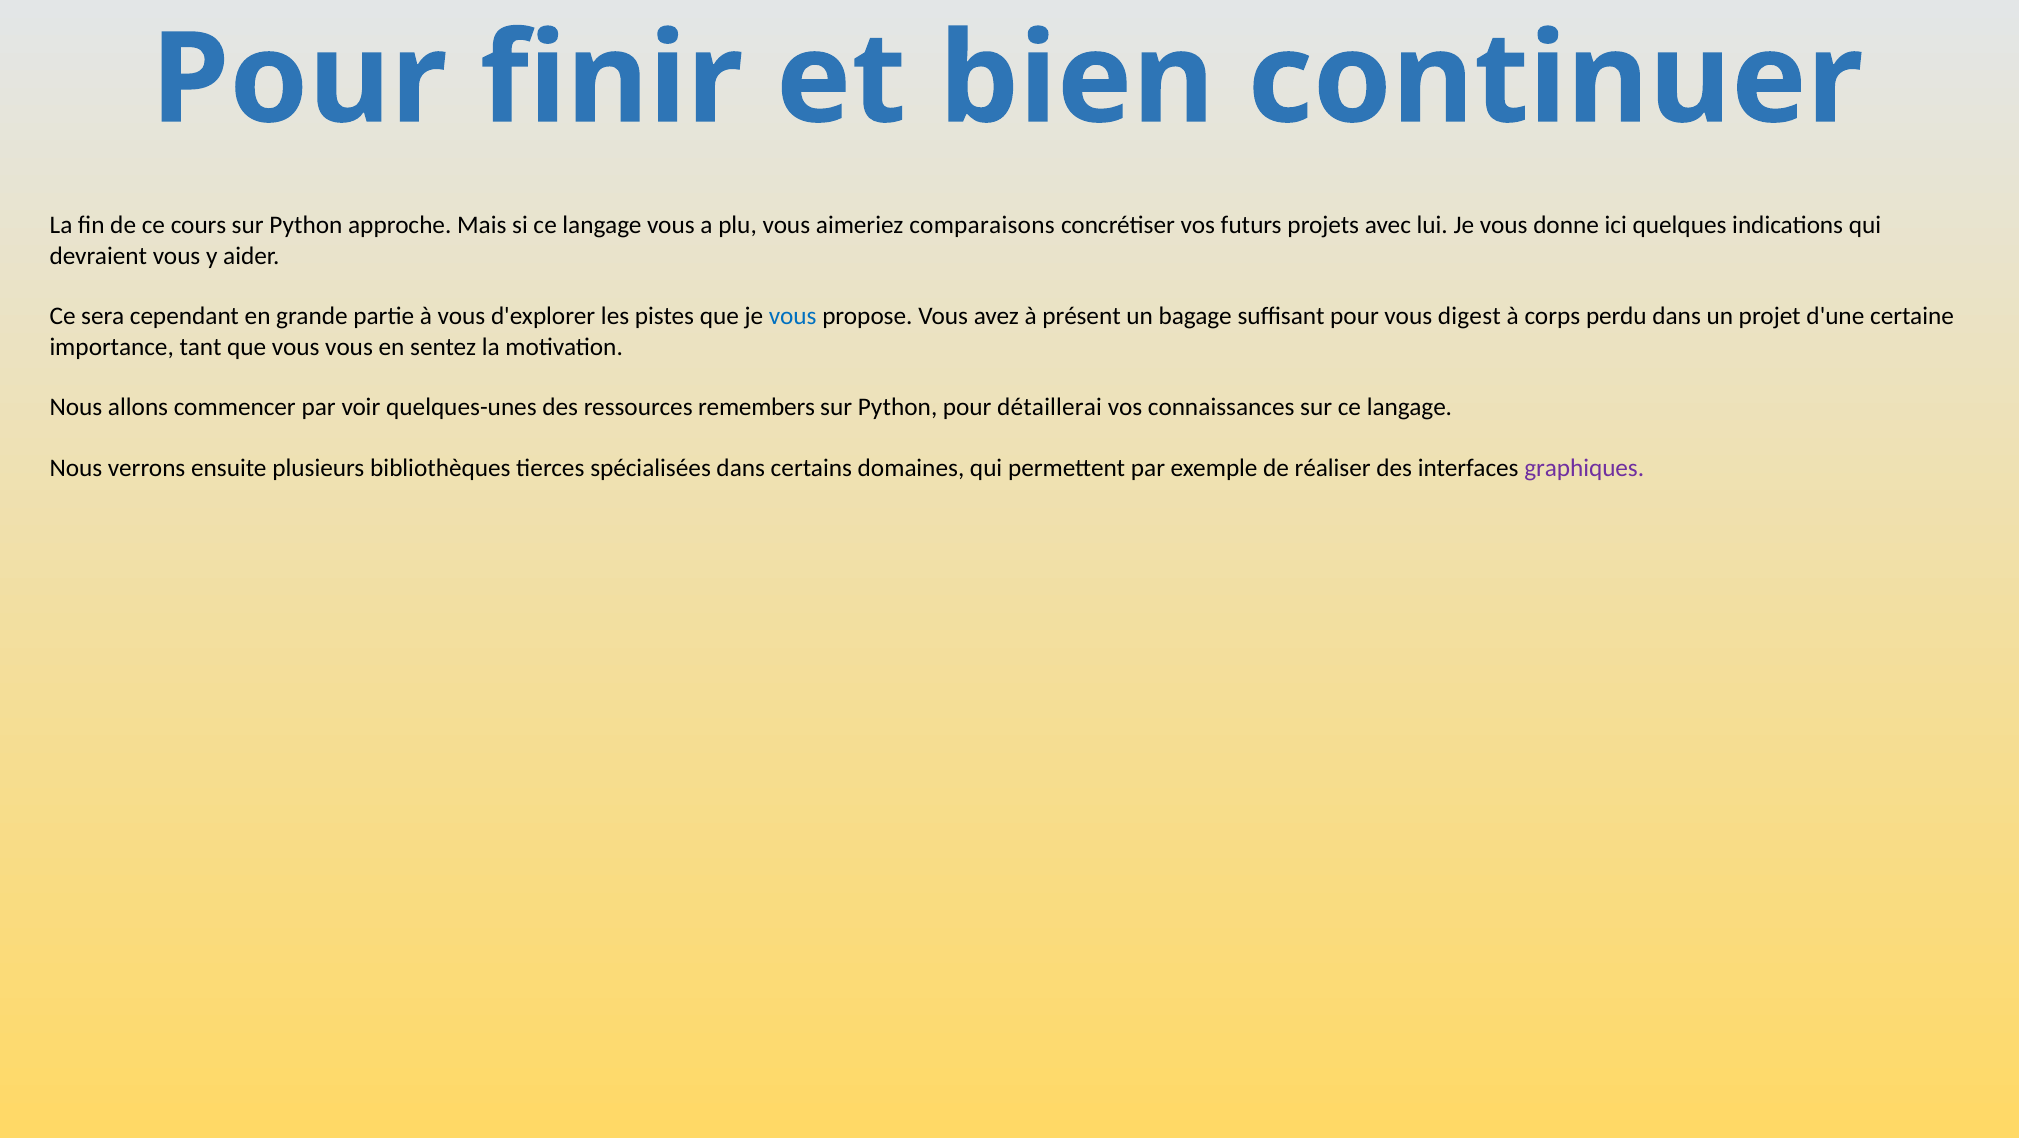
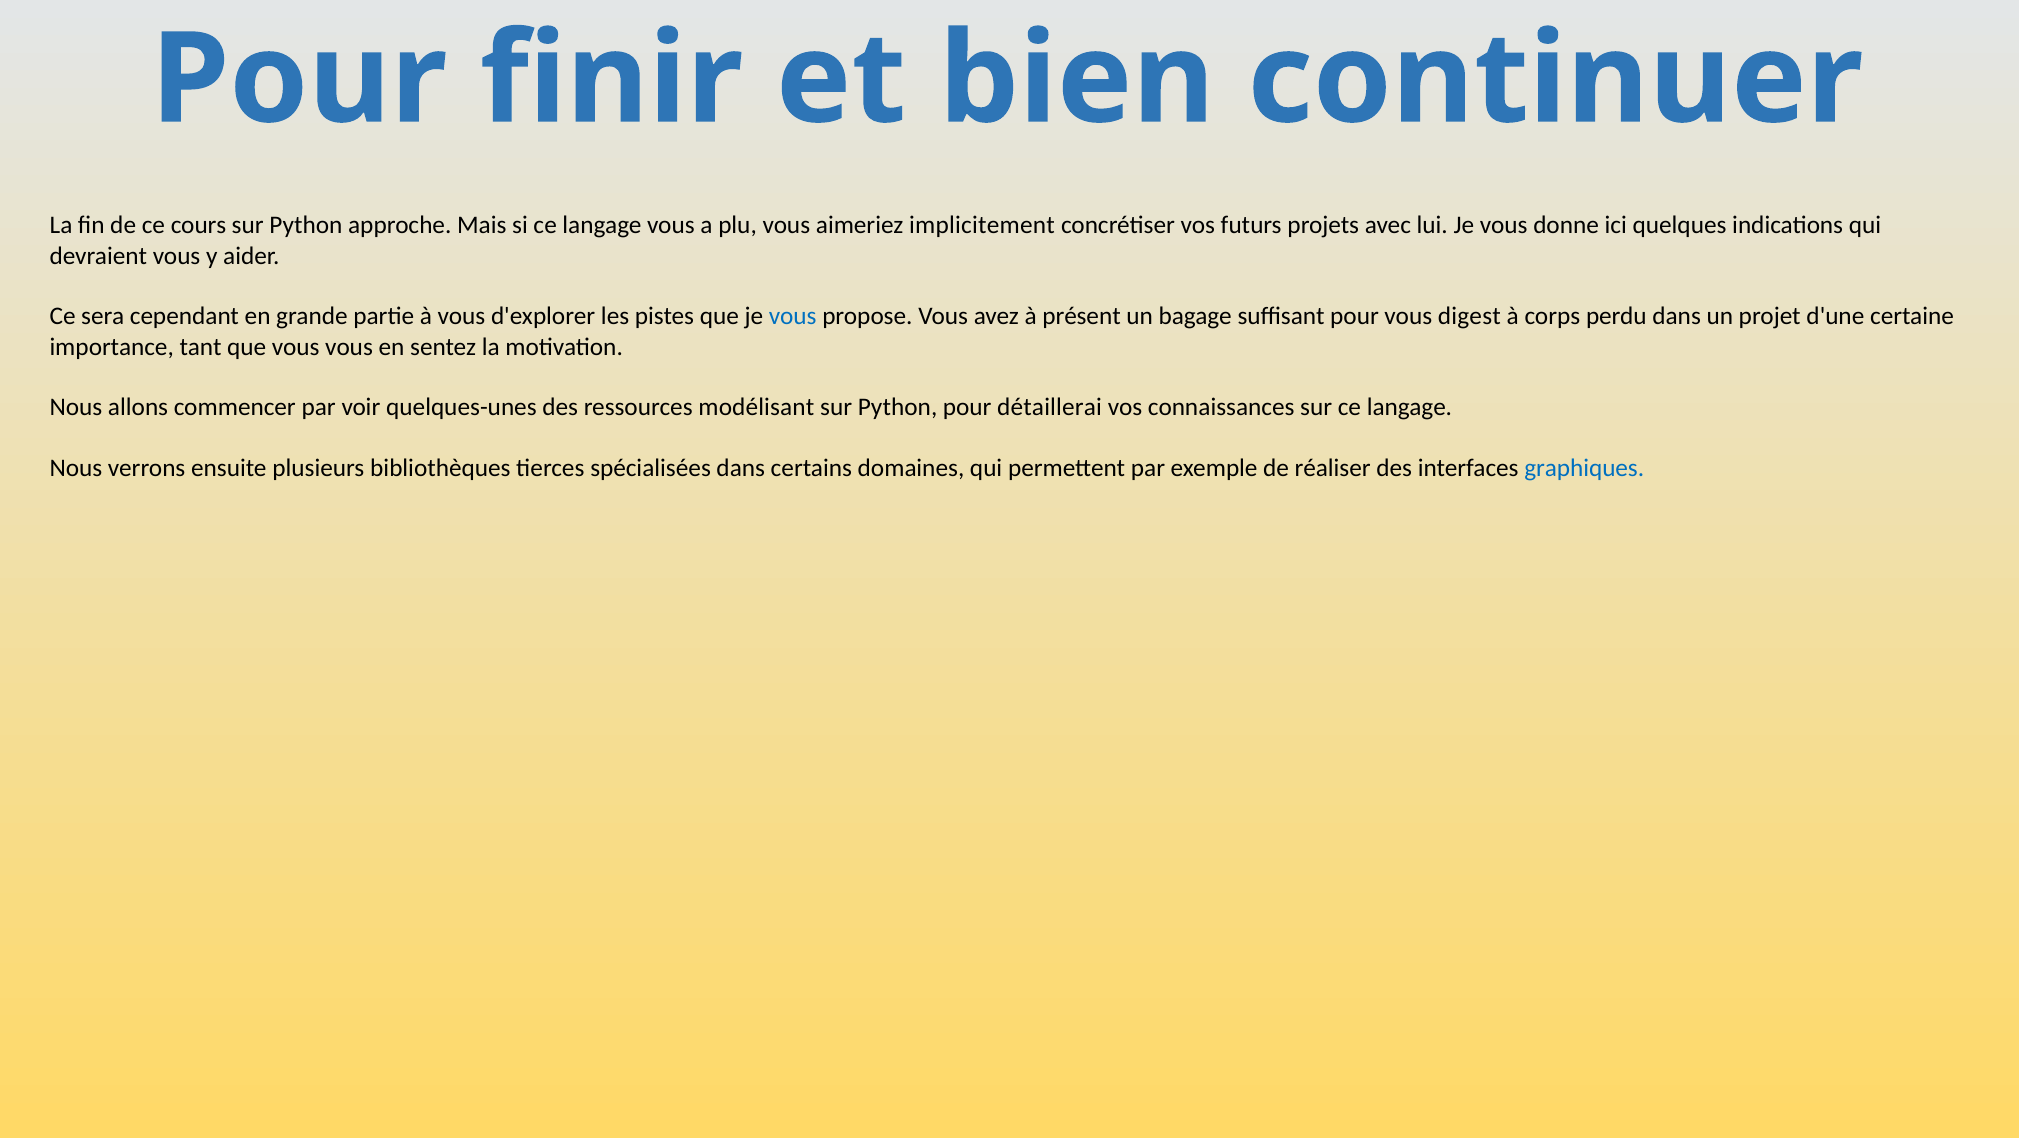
comparaisons: comparaisons -> implicitement (982, 226)
remembers: remembers -> modélisant (756, 408)
graphiques colour: purple -> blue (1584, 468)
